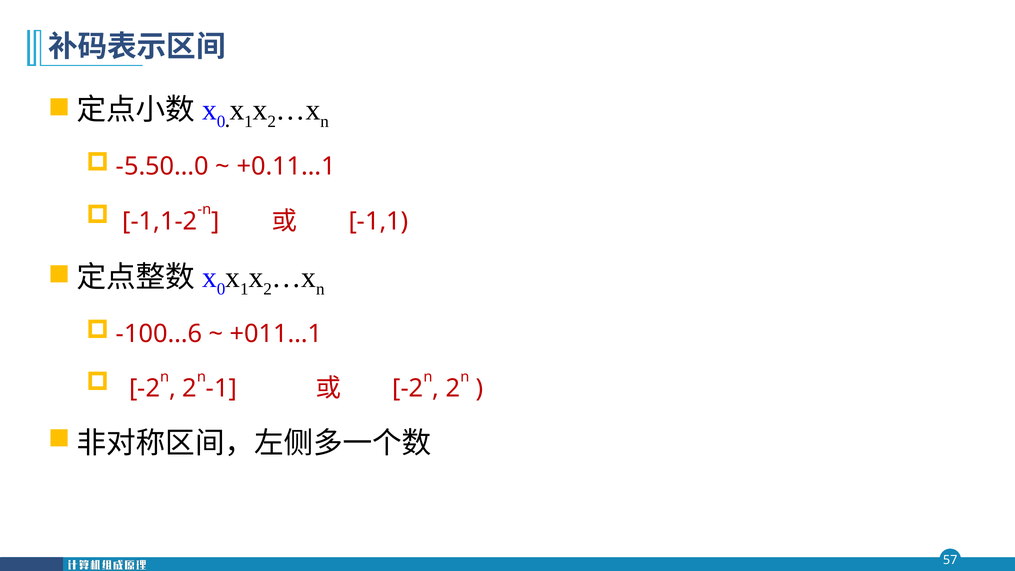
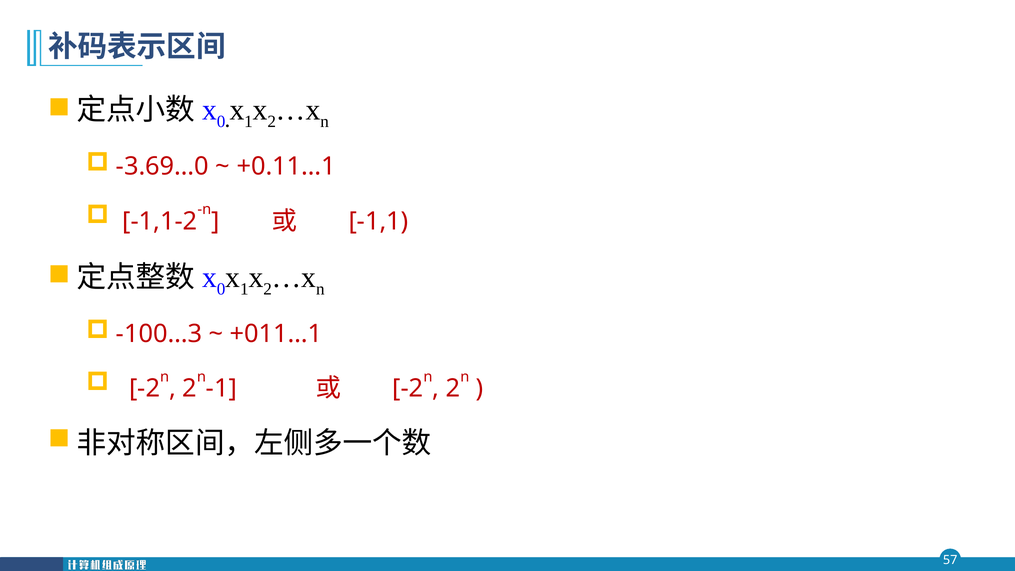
-5.50…0: -5.50…0 -> -3.69…0 (162, 167)
-100…6: -100…6 -> -100…3 (159, 334)
